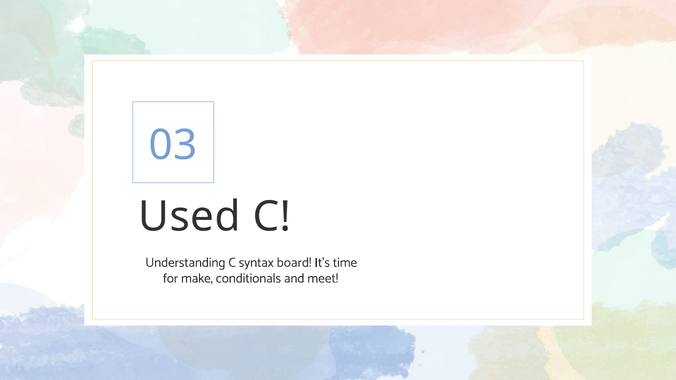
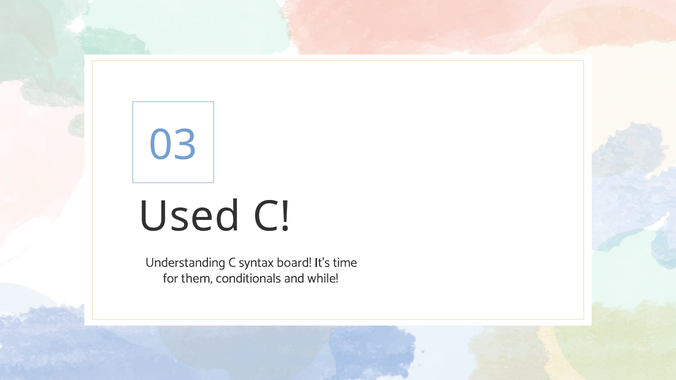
make: make -> them (197, 278)
meet: meet -> while (323, 278)
